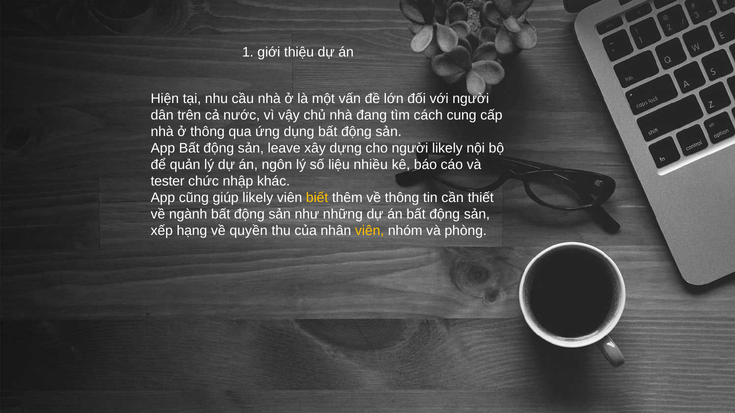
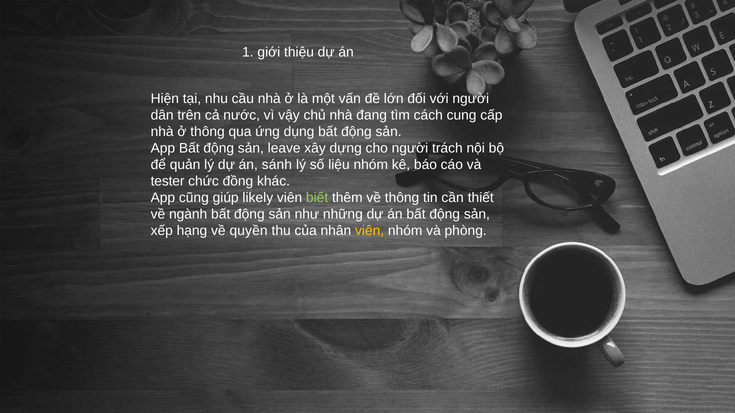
người likely: likely -> trách (447, 148)
ngôn: ngôn -> sánh (277, 165)
liệu nhiều: nhiều -> nhóm (371, 165)
nhập: nhập -> đồng (238, 181)
biết colour: yellow -> light green (317, 198)
